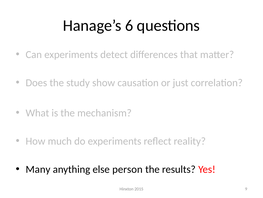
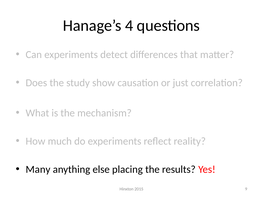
6: 6 -> 4 (129, 25)
person: person -> placing (127, 169)
